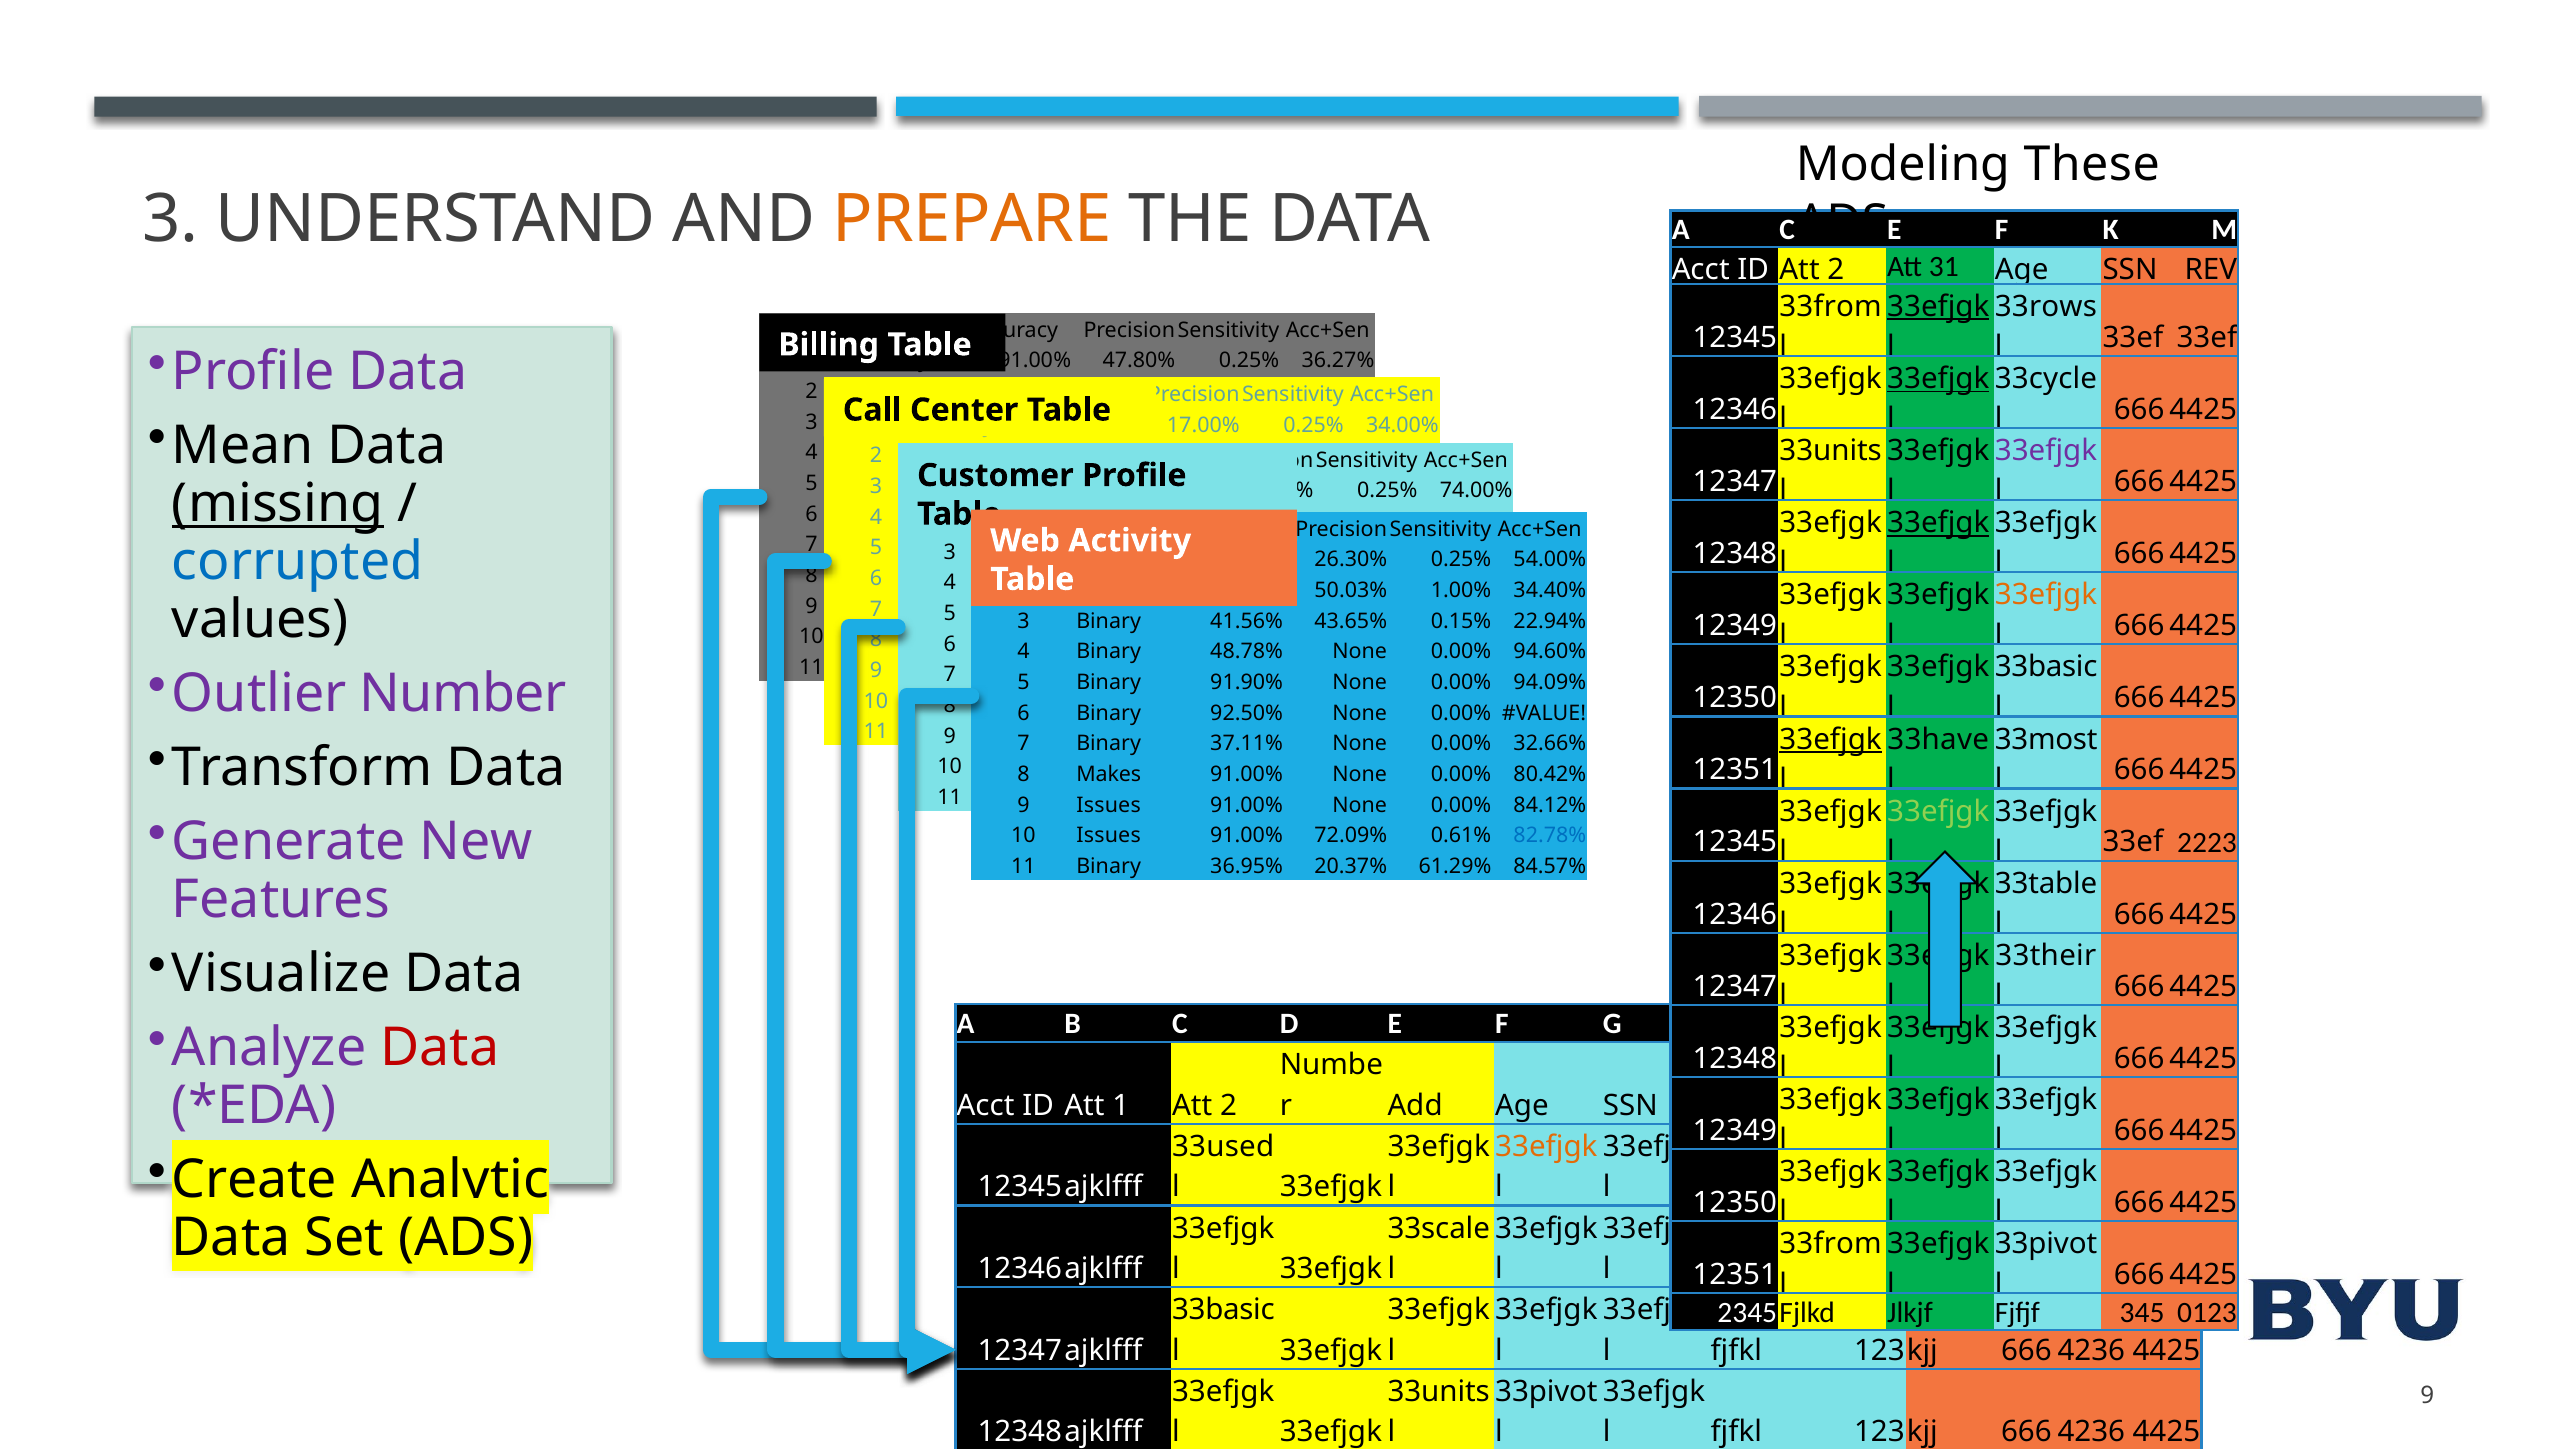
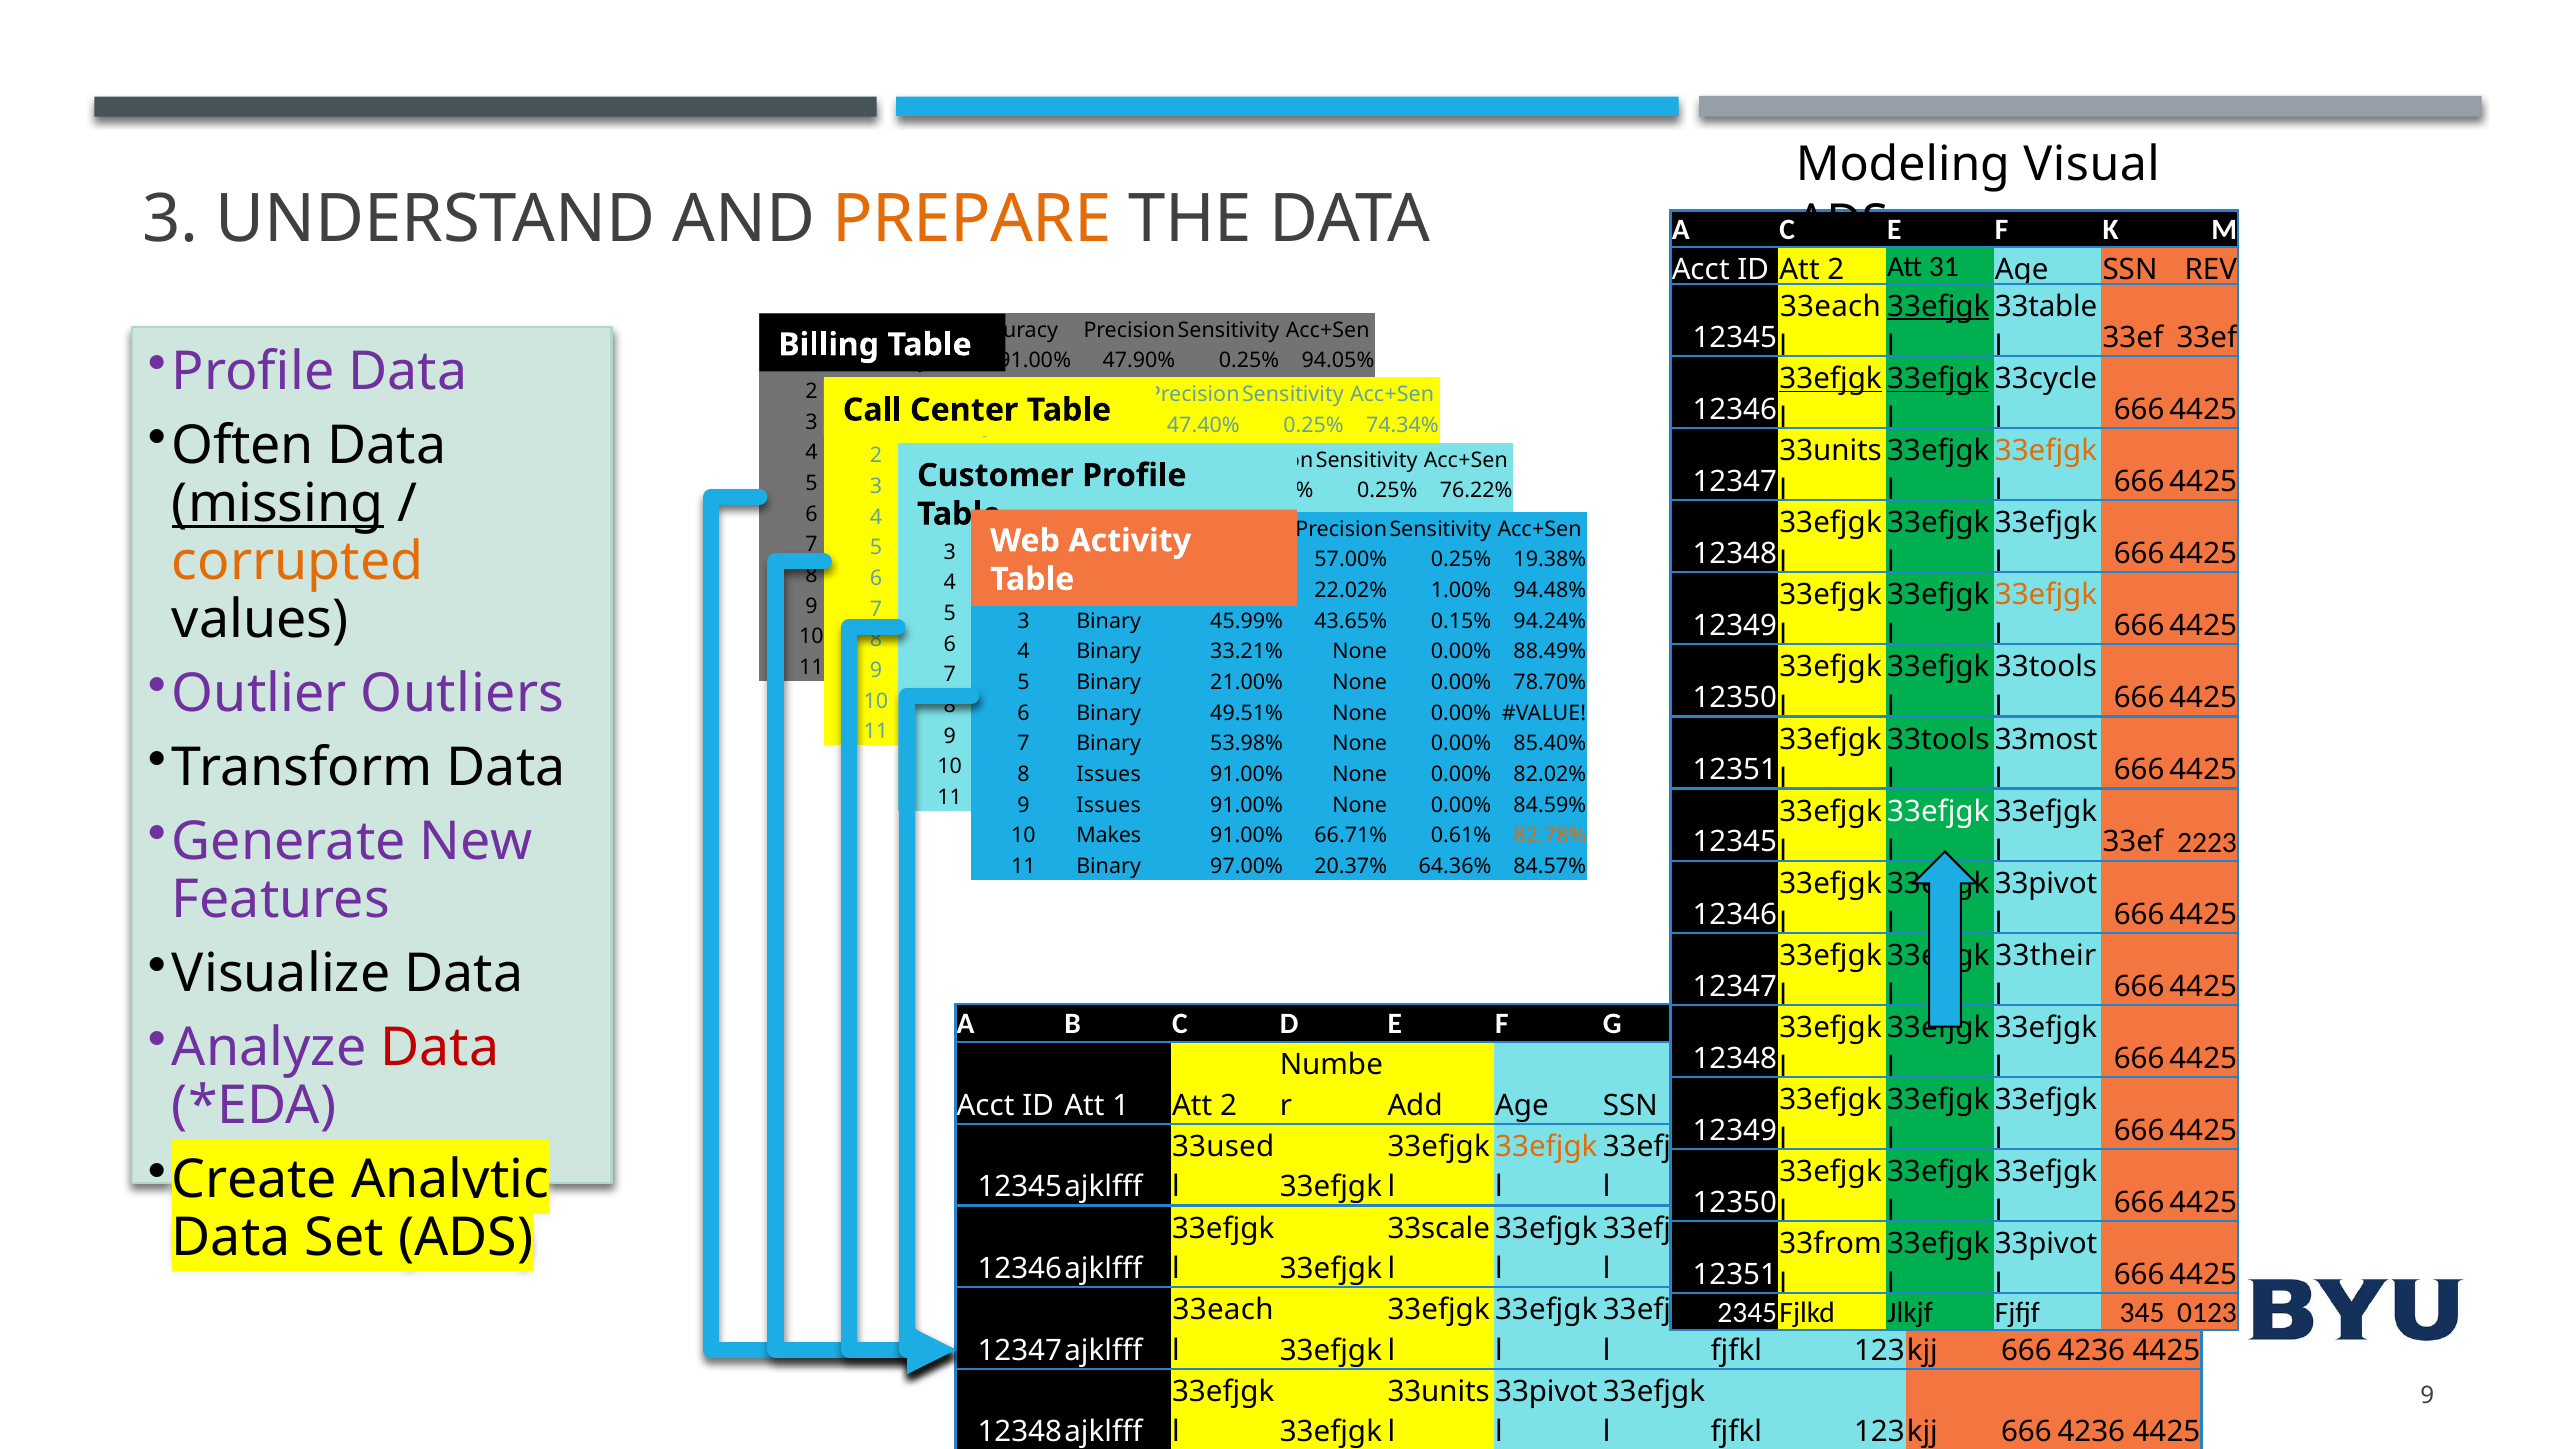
These: These -> Visual (2092, 164)
33from: 33from -> 33each (1830, 307)
33rows: 33rows -> 33table (2046, 307)
47.80%: 47.80% -> 47.90% (1139, 361)
36.27%: 36.27% -> 94.05% (1338, 361)
33efjgk underline: none -> present (1831, 379)
Mean: Mean -> Often (243, 446)
17.00%: 17.00% -> 47.40% (1203, 425)
34.00%: 34.00% -> 74.34% (1402, 425)
33efjgk colour: purple -> orange (2046, 451)
74.00%: 74.00% -> 76.22% (1476, 491)
33efjgk underline: present -> none (1938, 523)
corrupted colour: blue -> orange (298, 561)
26.30%: 26.30% -> 57.00% (1351, 560)
54.00%: 54.00% -> 19.38% (1550, 560)
50.03%: 50.03% -> 22.02% (1351, 590)
34.40%: 34.40% -> 94.48% (1550, 590)
41.56%: 41.56% -> 45.99% (1247, 621)
22.94%: 22.94% -> 94.24% (1550, 621)
48.78%: 48.78% -> 33.21% (1247, 652)
94.60%: 94.60% -> 88.49% (1550, 652)
33basic: 33basic -> 33tools (2046, 667)
Number: Number -> Outliers (463, 694)
91.90%: 91.90% -> 21.00% (1247, 682)
94.09%: 94.09% -> 78.70% (1550, 682)
92.50%: 92.50% -> 49.51% (1247, 713)
33efjgk underline: present -> none (1831, 739)
33have: 33have -> 33tools (1938, 739)
37.11%: 37.11% -> 53.98% (1247, 744)
32.66%: 32.66% -> 85.40% (1550, 744)
Makes: Makes -> Issues (1109, 774)
80.42%: 80.42% -> 82.02% (1550, 774)
84.12%: 84.12% -> 84.59% (1550, 805)
33efjgk colour: light green -> white (1938, 811)
10 Issues: Issues -> Makes (1109, 836)
72.09%: 72.09% -> 66.71% (1351, 836)
82.78% colour: blue -> orange (1550, 836)
36.95%: 36.95% -> 97.00% (1247, 866)
61.29%: 61.29% -> 64.36% (1455, 866)
33table: 33table -> 33pivot (2046, 884)
33basic: 33basic -> 33each (1223, 1310)
